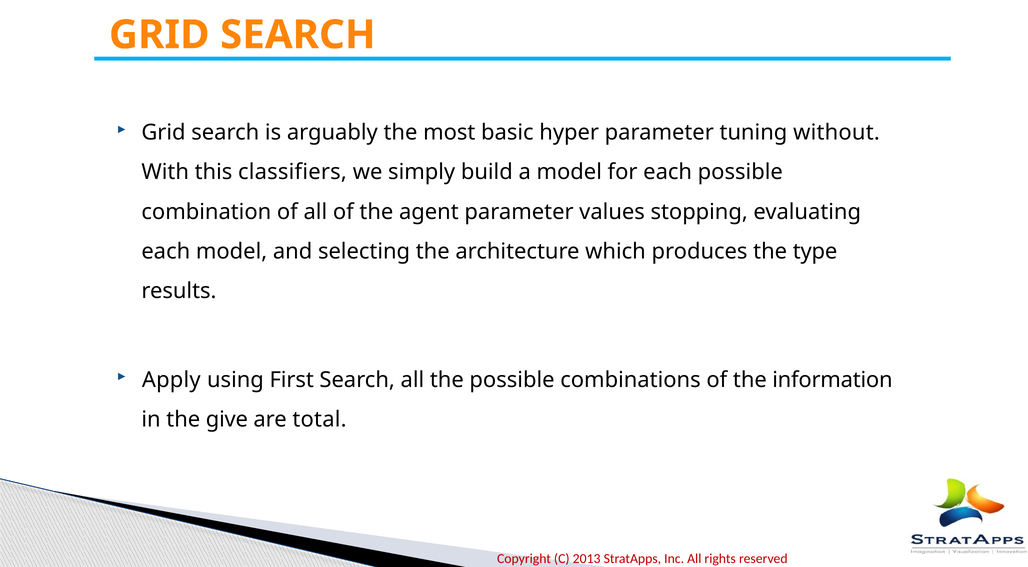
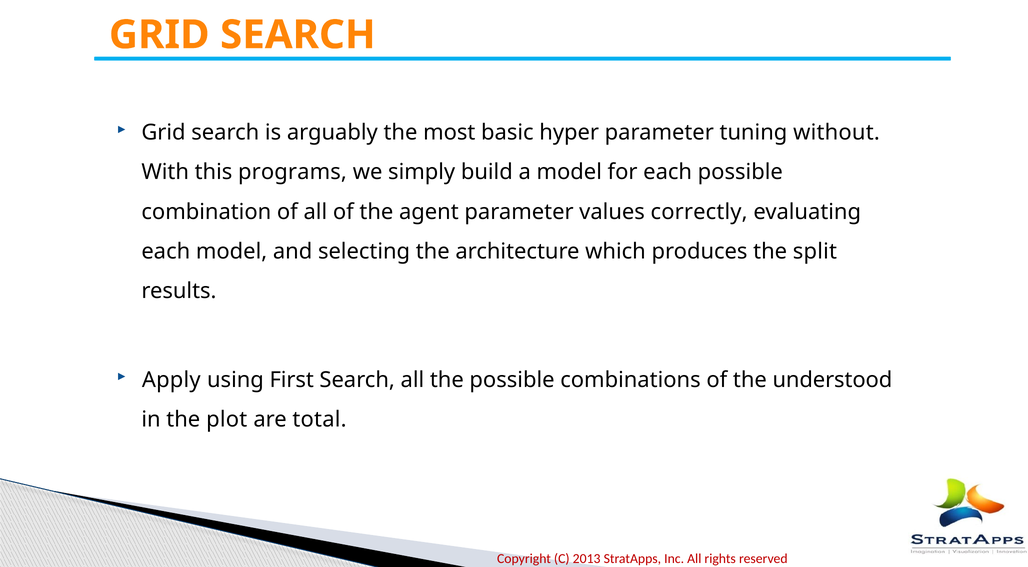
classifiers: classifiers -> programs (292, 172)
stopping: stopping -> correctly (699, 212)
type: type -> split (815, 251)
information: information -> understood (832, 380)
give: give -> plot (227, 419)
